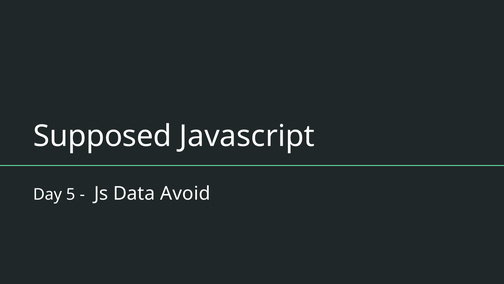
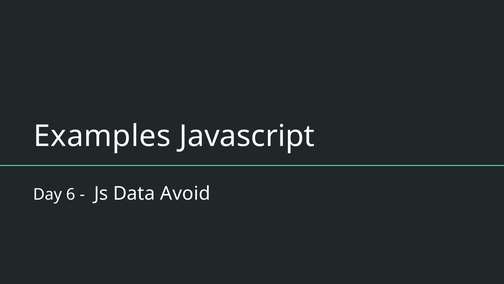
Supposed: Supposed -> Examples (102, 136)
5: 5 -> 6 (71, 194)
